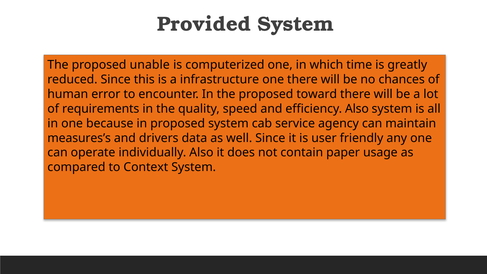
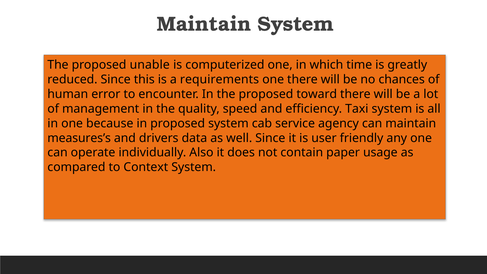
Provided: Provided -> Maintain (204, 24)
infrastructure: infrastructure -> requirements (219, 80)
requirements: requirements -> management (101, 109)
efficiency Also: Also -> Taxi (357, 109)
